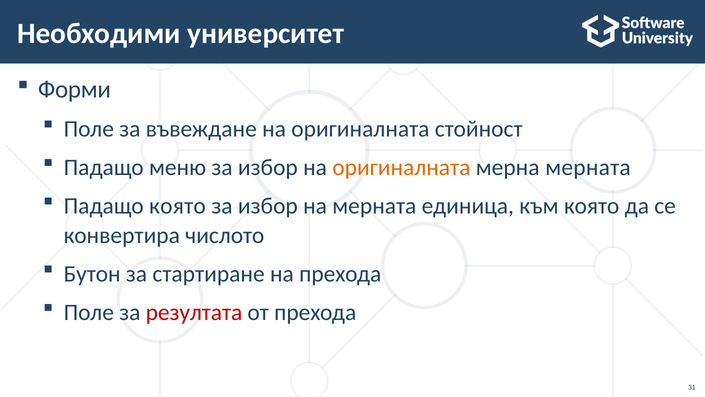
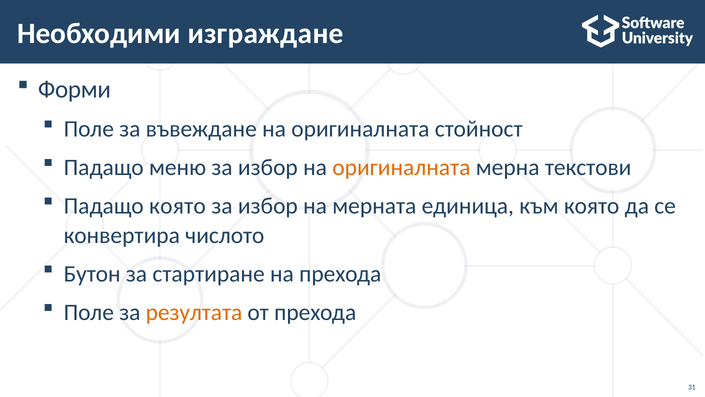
университет: университет -> изграждане (266, 33)
мерна мерната: мерната -> текстови (588, 167)
резултата colour: red -> orange (194, 312)
